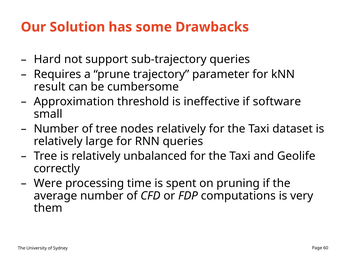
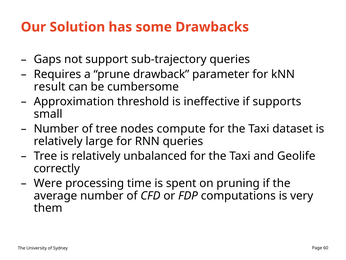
Hard: Hard -> Gaps (47, 59)
trajectory: trajectory -> drawback (161, 74)
software: software -> supports (277, 101)
nodes relatively: relatively -> compute (181, 128)
